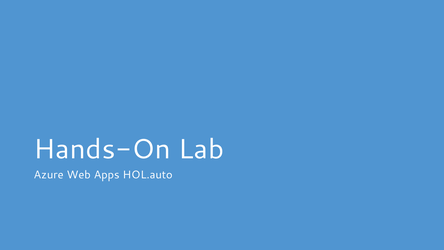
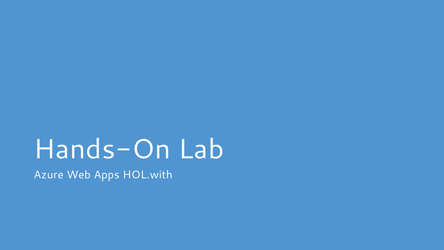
HOL.auto: HOL.auto -> HOL.with (148, 175)
